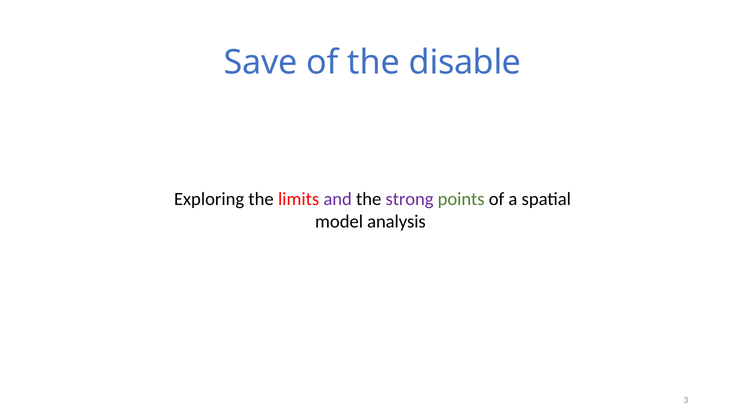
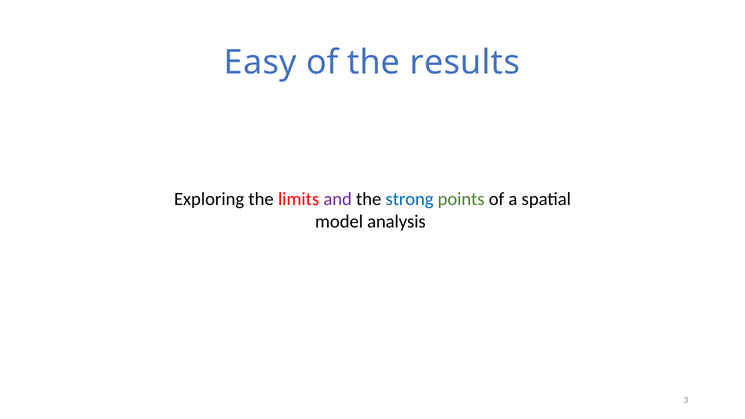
Save: Save -> Easy (260, 63)
disable: disable -> results (465, 63)
strong colour: purple -> blue (410, 199)
